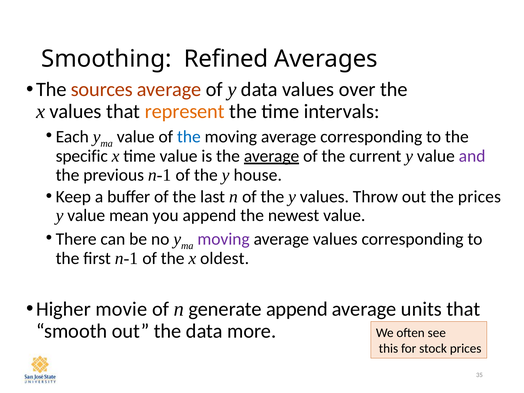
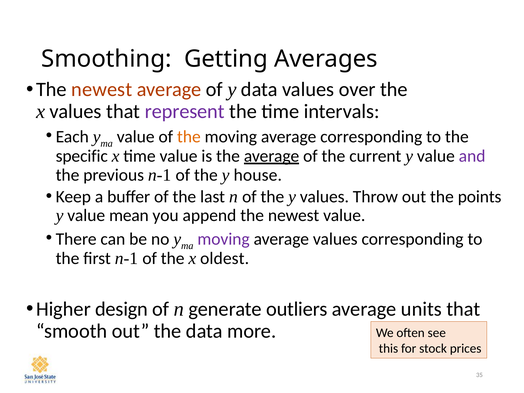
Refined: Refined -> Getting (226, 59)
sources: sources -> newest (102, 89)
represent colour: orange -> purple (185, 112)
the colour: blue -> orange (189, 137)
the prices: prices -> points (480, 197)
movie: movie -> design (122, 309)
generate append: append -> outliers (297, 309)
